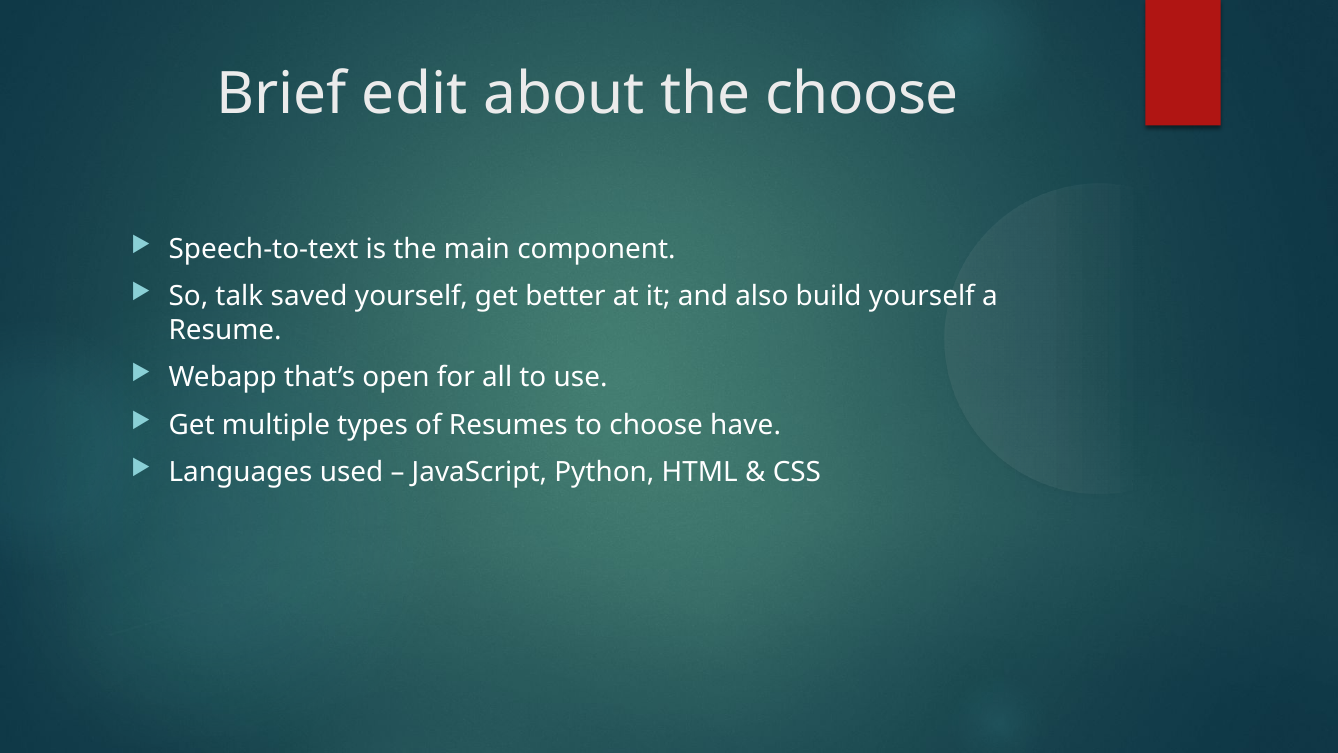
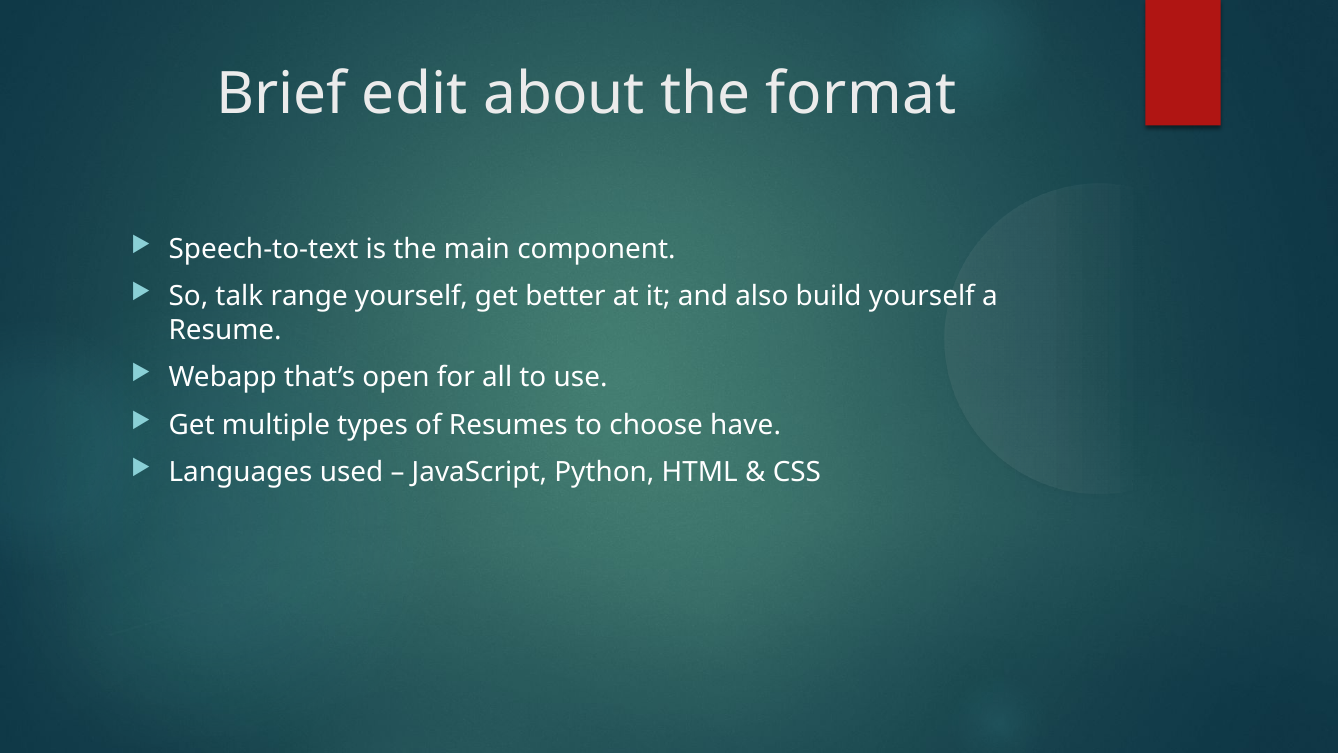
the choose: choose -> format (861, 94)
saved: saved -> range (309, 296)
